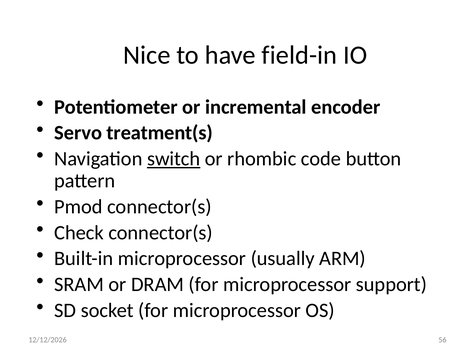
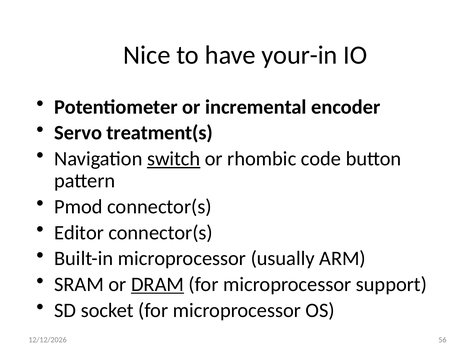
field-in: field-in -> your-in (299, 55)
Check: Check -> Editor (79, 233)
DRAM underline: none -> present (158, 285)
